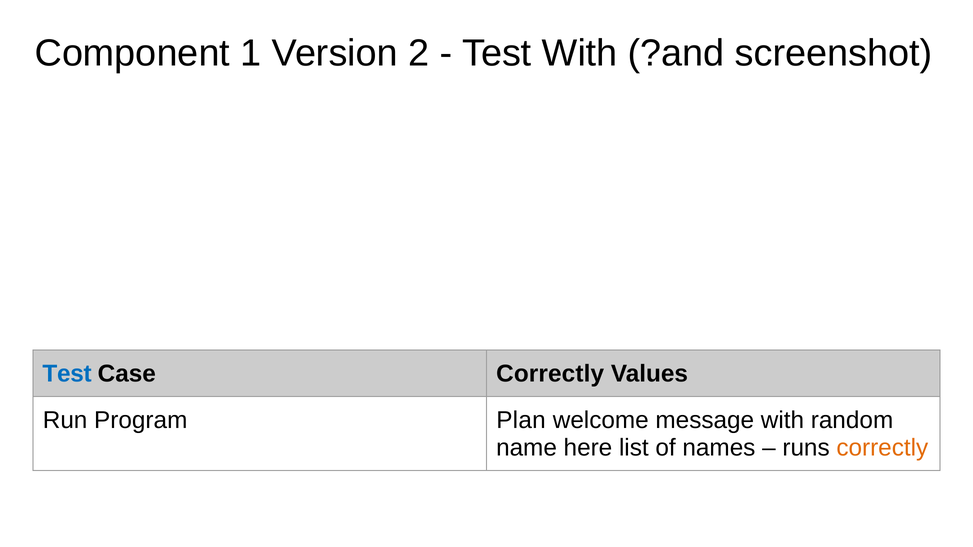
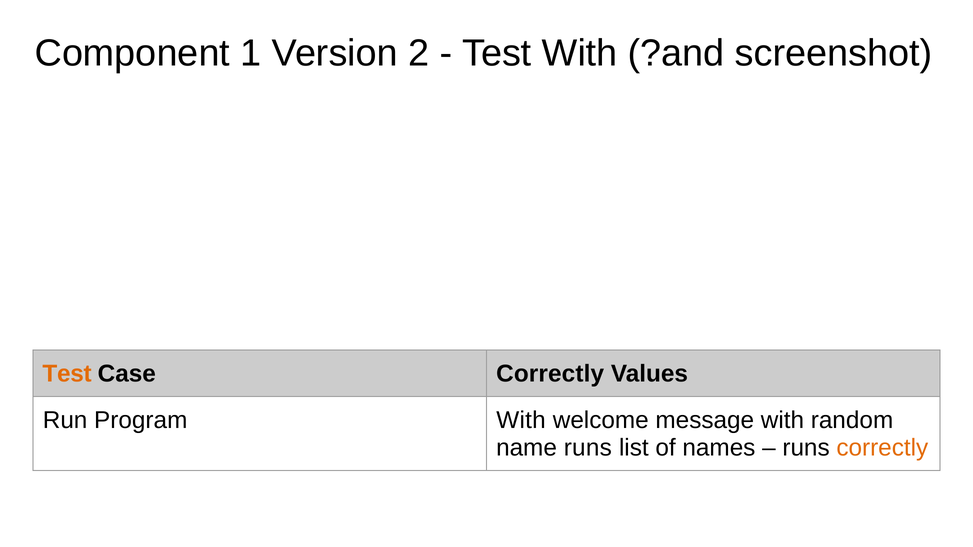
Test colour: blue -> orange (67, 374)
Program Plan: Plan -> With (521, 421)
name here: here -> runs (588, 448)
